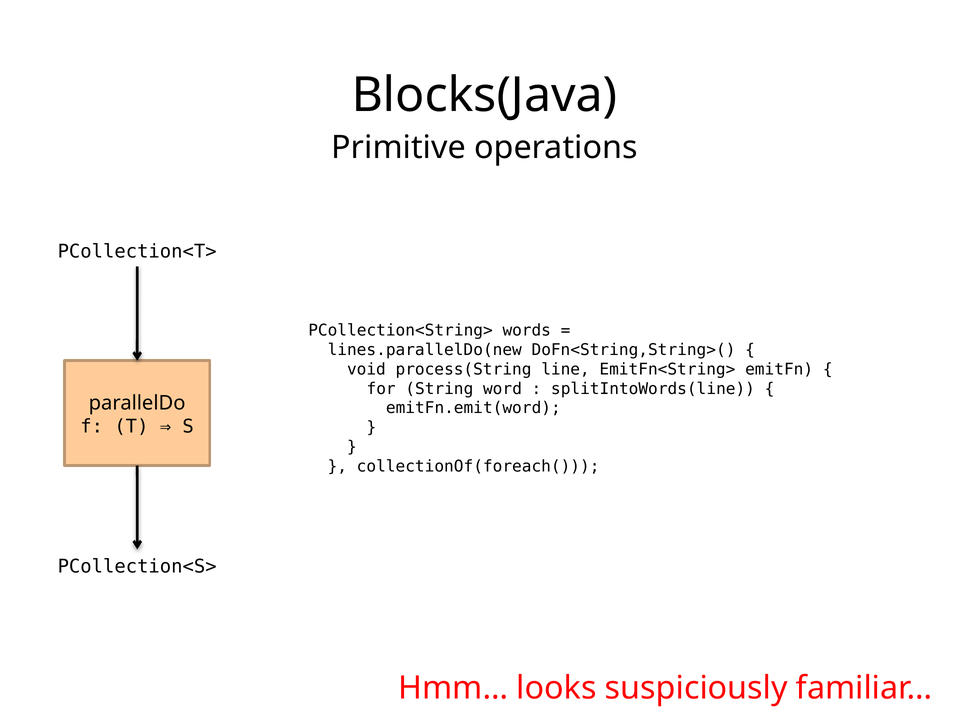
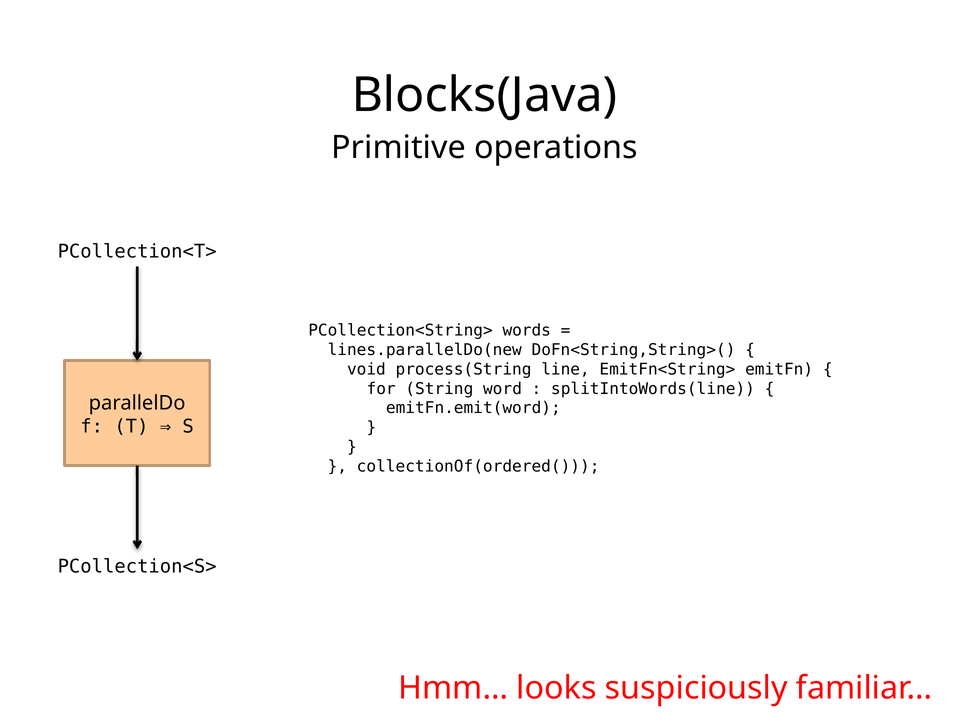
collectionOf(foreach(: collectionOf(foreach( -> collectionOf(ordered( (478, 466)
